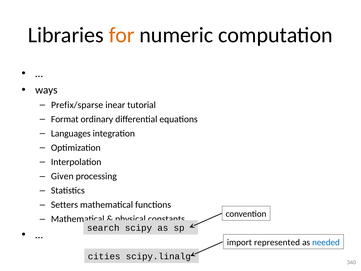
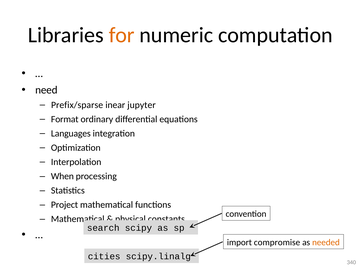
ways: ways -> need (46, 90)
tutorial: tutorial -> jupyter (142, 105)
Given: Given -> When (62, 176)
Setters: Setters -> Project (65, 205)
represented: represented -> compromise (277, 242)
needed colour: blue -> orange (326, 242)
